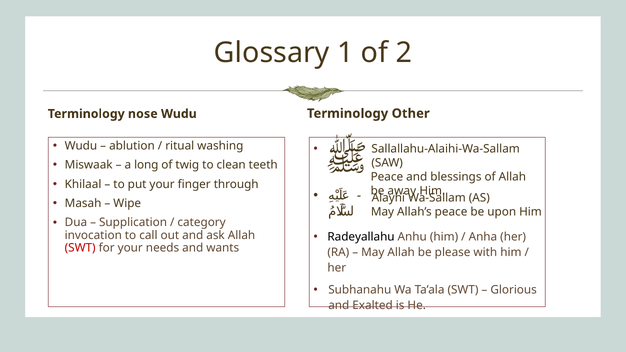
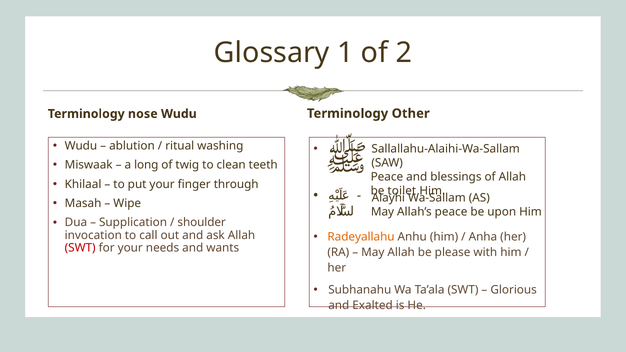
away: away -> toilet (402, 191)
category: category -> shoulder (202, 223)
Radeyallahu colour: black -> orange (361, 237)
